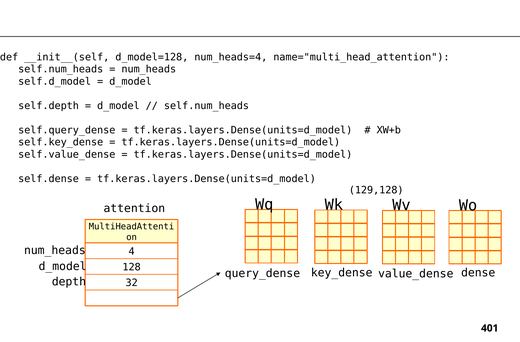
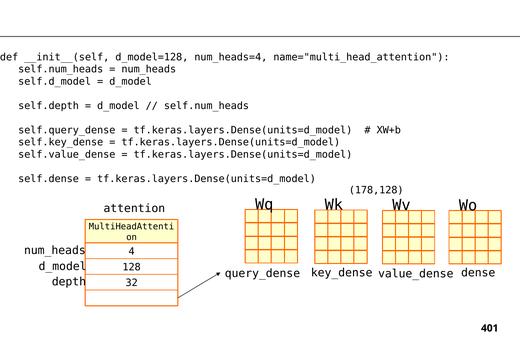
129,128: 129,128 -> 178,128 (376, 190)
